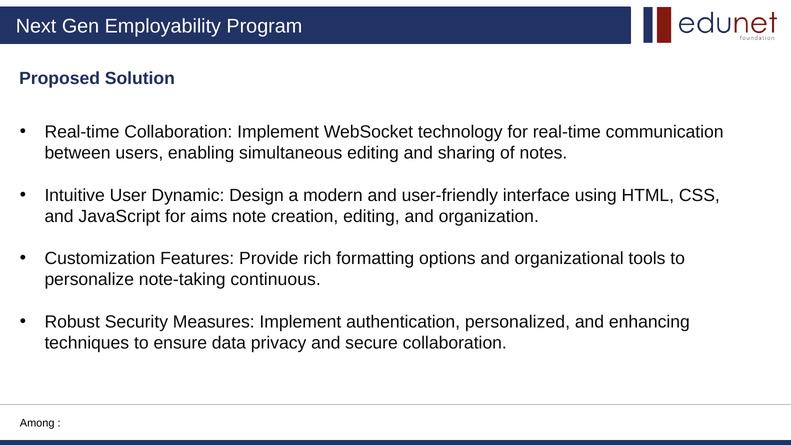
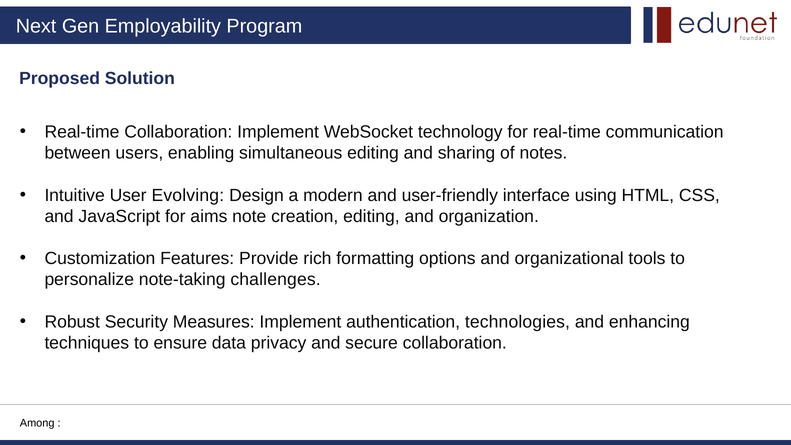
Dynamic: Dynamic -> Evolving (188, 195)
continuous: continuous -> challenges (276, 280)
personalized: personalized -> technologies (517, 322)
